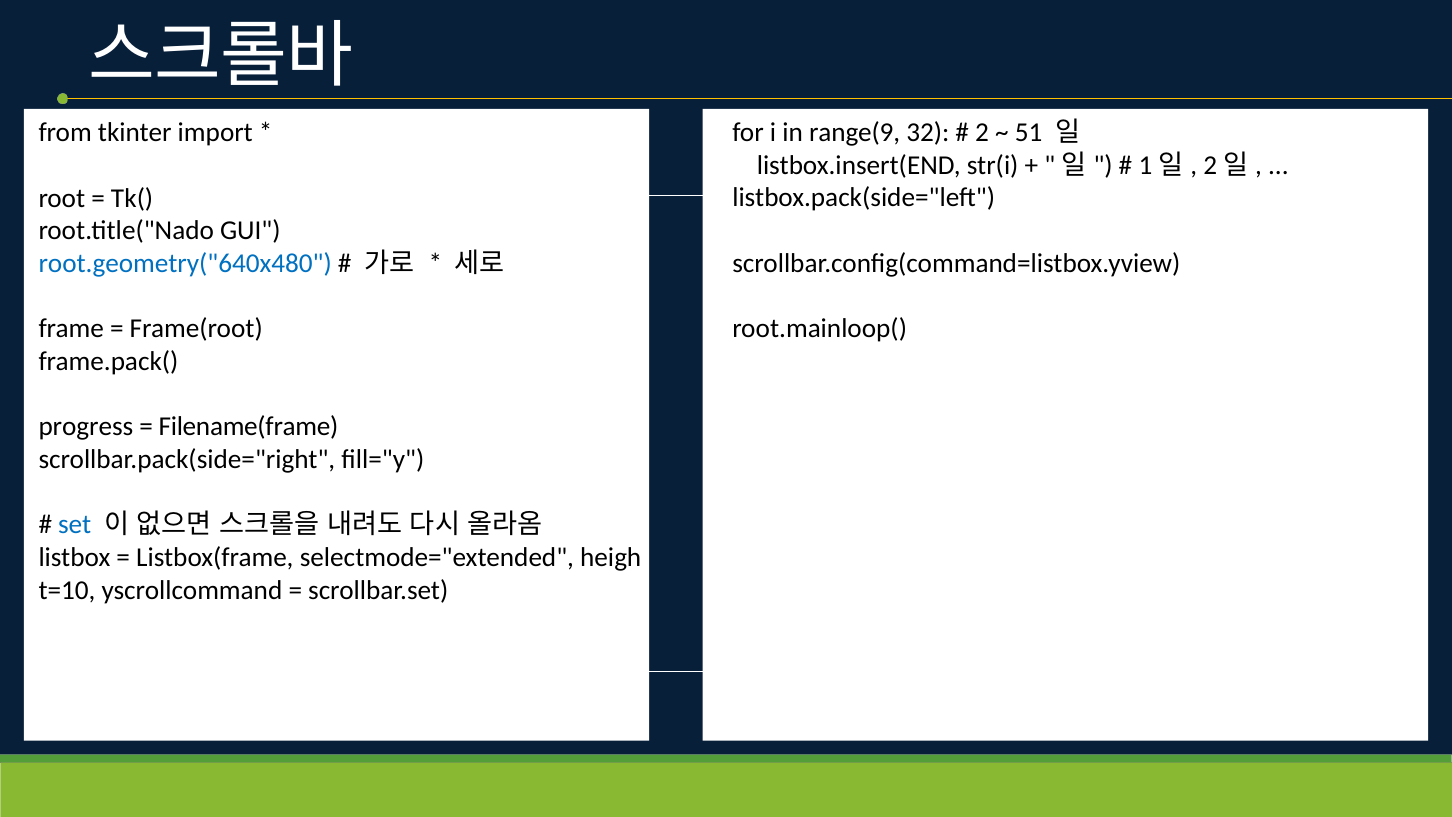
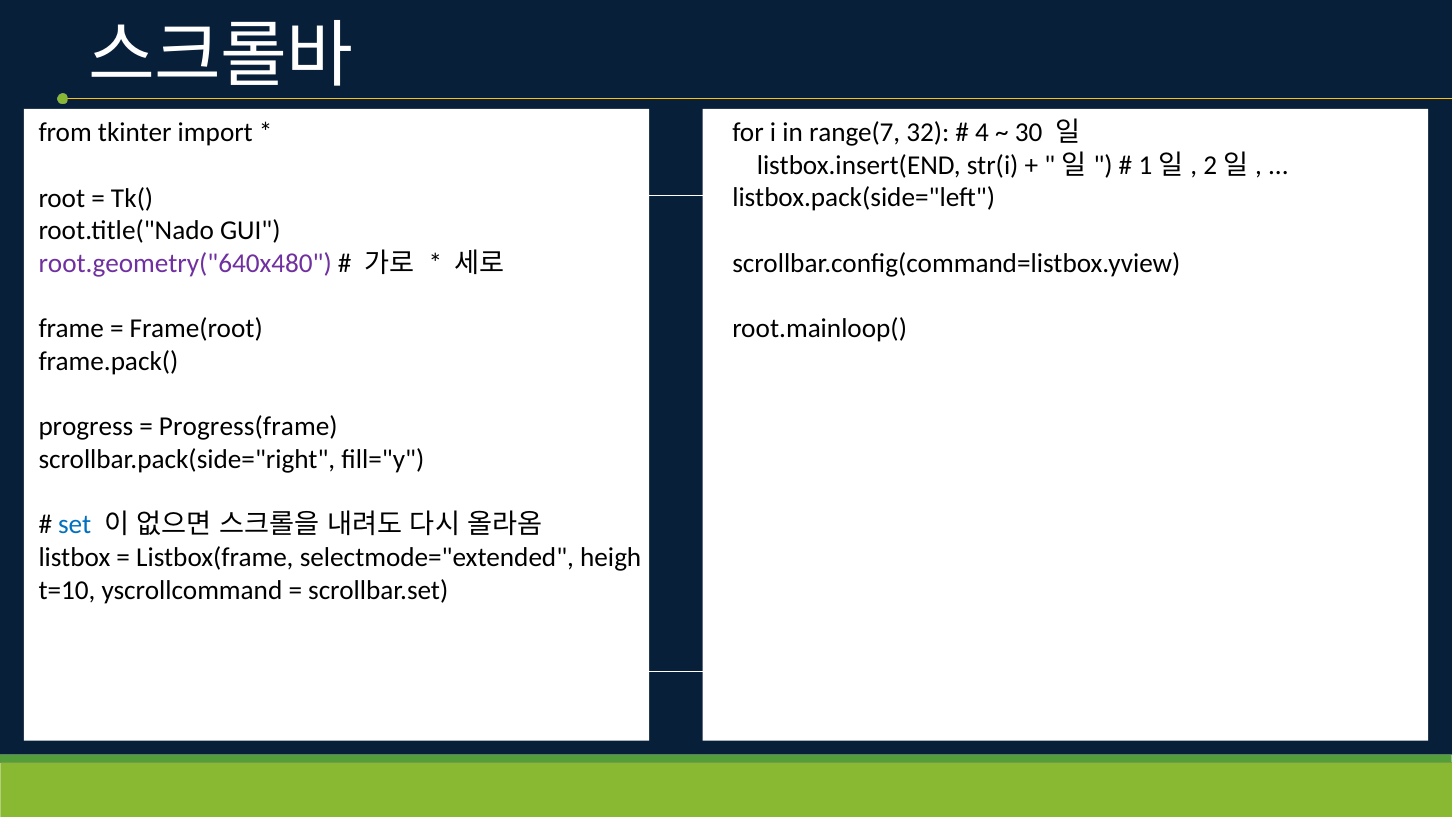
range(9: range(9 -> range(7 (855, 132)
2: 2 -> 4 (982, 132)
51: 51 -> 30 (1029, 132)
root.geometry("640x480 colour: blue -> purple (185, 263)
Filename(frame: Filename(frame -> Progress(frame (248, 427)
